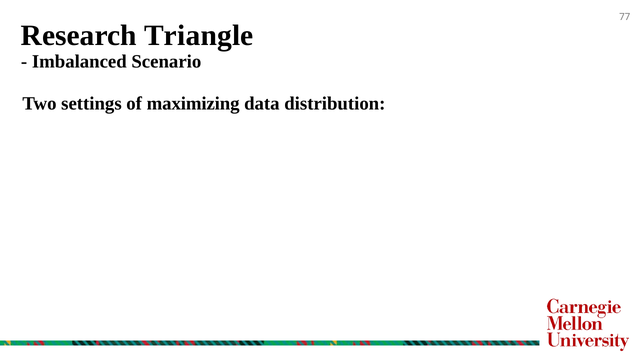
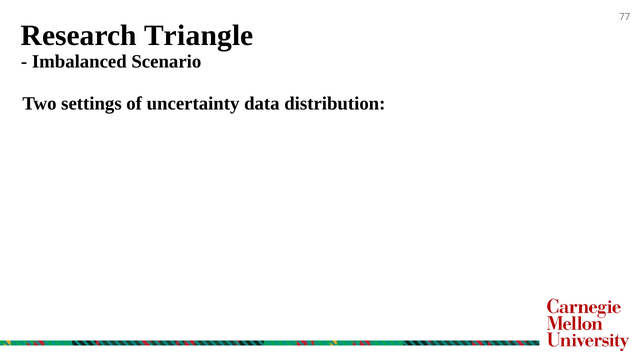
maximizing: maximizing -> uncertainty (193, 103)
